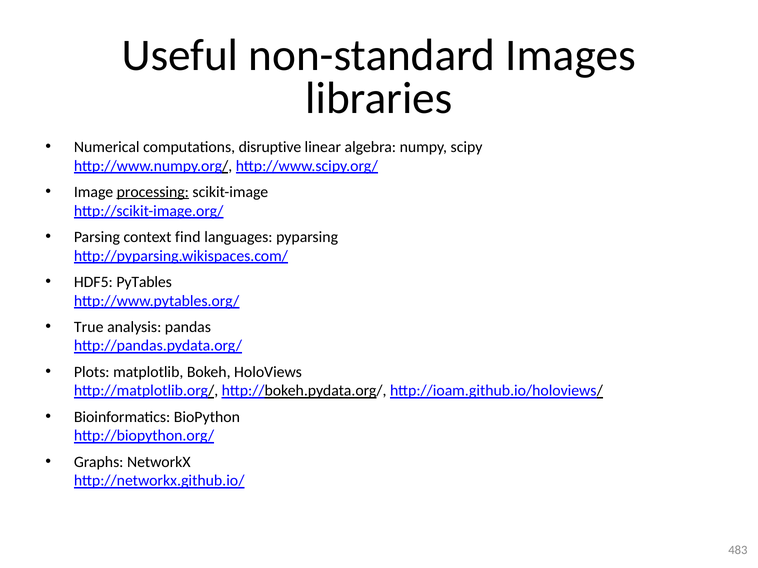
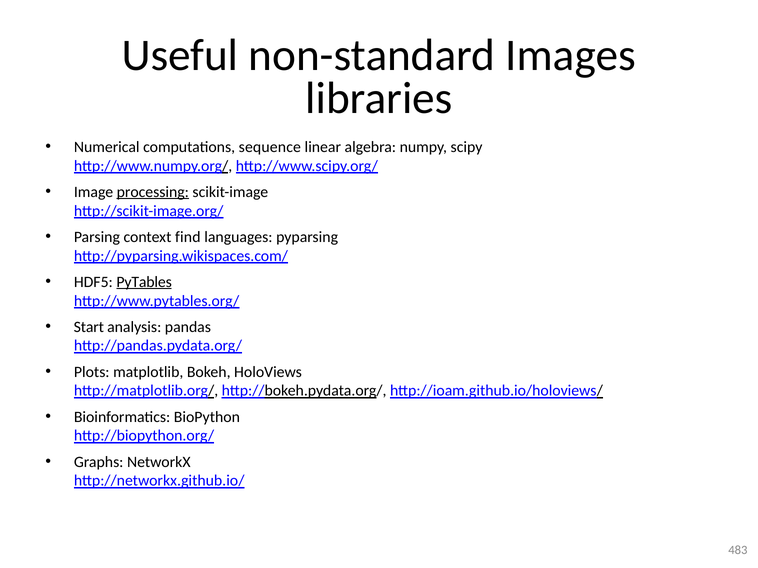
disruptive: disruptive -> sequence (270, 147)
PyTables underline: none -> present (144, 282)
True: True -> Start (89, 327)
